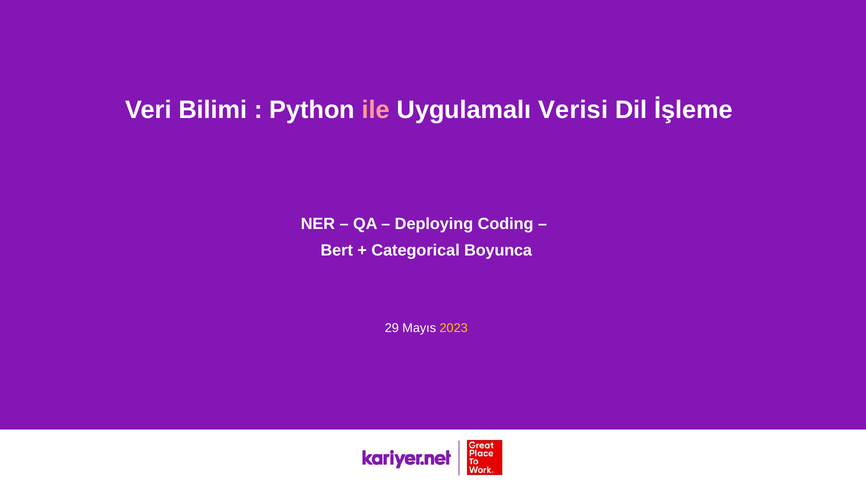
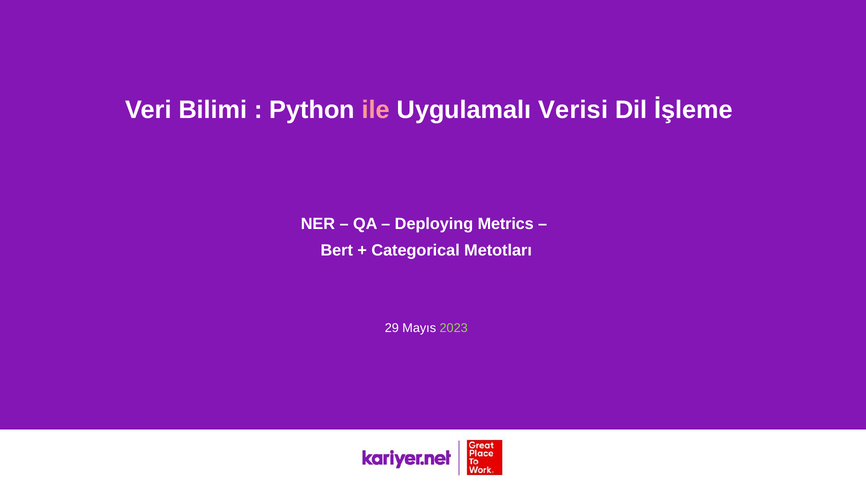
Coding: Coding -> Metrics (506, 224)
Boyunca: Boyunca -> Metotları (498, 250)
2023 colour: yellow -> light green (454, 328)
